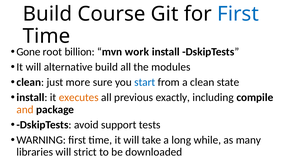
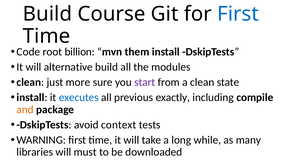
Gone: Gone -> Code (28, 52)
work: work -> them (137, 52)
start colour: blue -> purple (145, 82)
executes colour: orange -> blue (79, 98)
support: support -> context (119, 125)
strict: strict -> must (85, 152)
